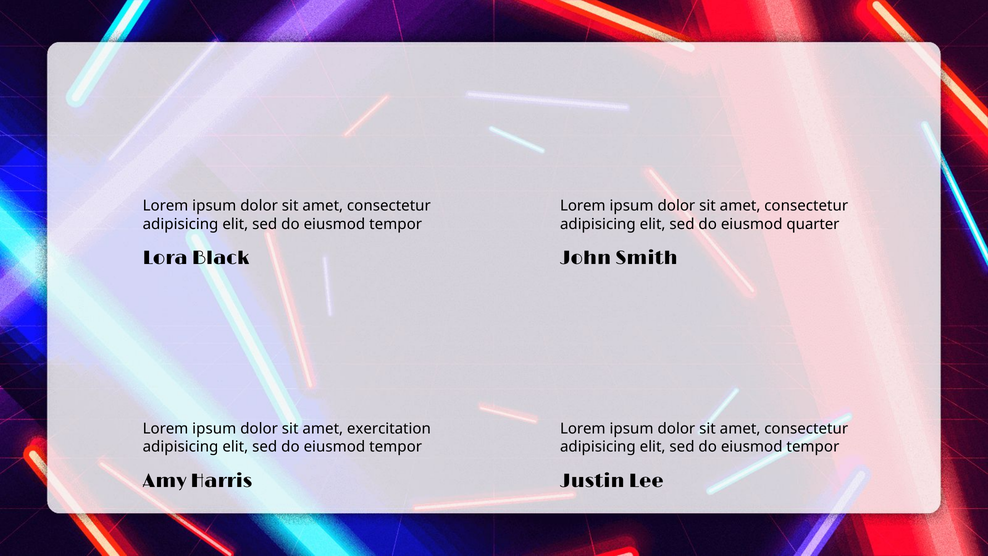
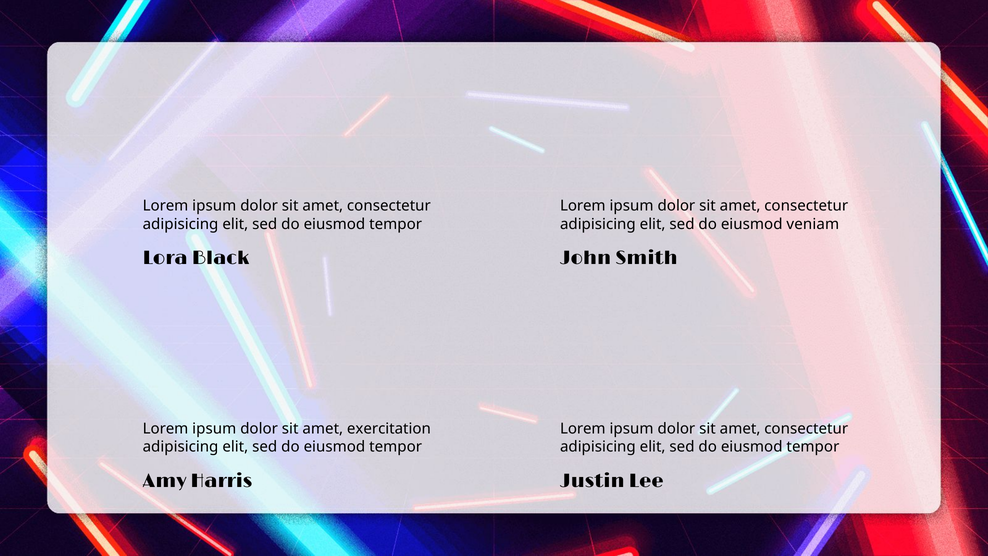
quarter: quarter -> veniam (813, 224)
